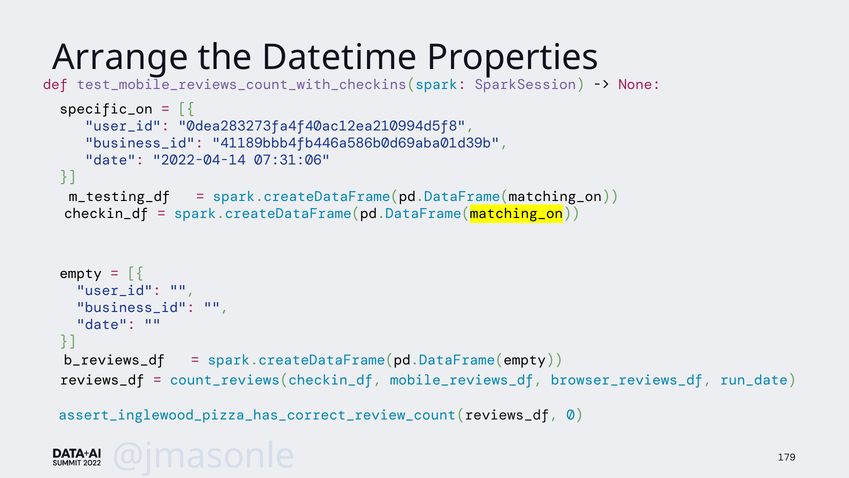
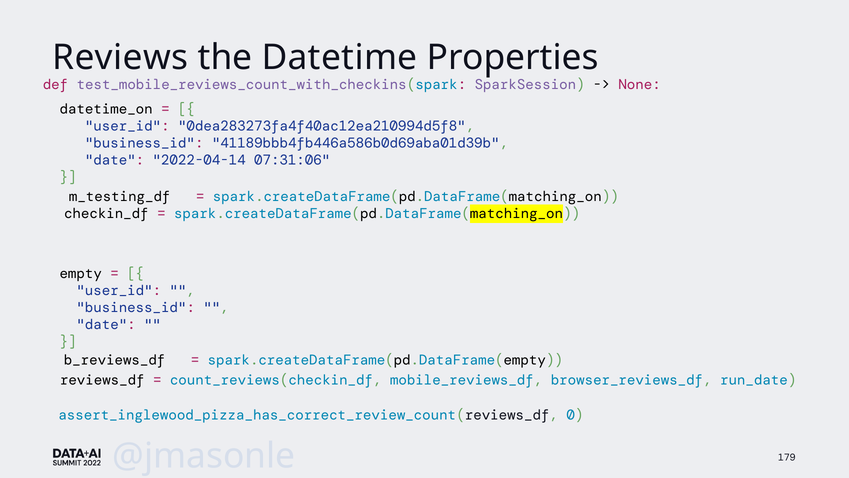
Arrange: Arrange -> Reviews (120, 57)
specific_on: specific_on -> datetime_on (106, 109)
